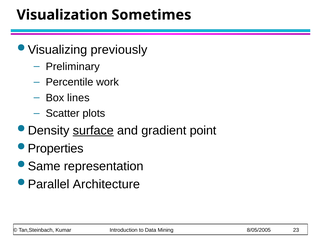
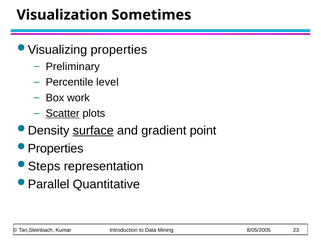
Visualizing previously: previously -> properties (119, 50)
work: work -> level (107, 82)
lines: lines -> work (78, 98)
Scatter underline: none -> present (63, 114)
Same: Same -> Steps (44, 167)
Architecture: Architecture -> Quantitative (106, 185)
